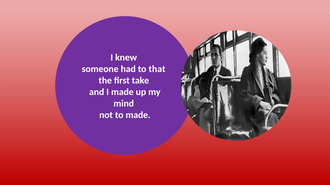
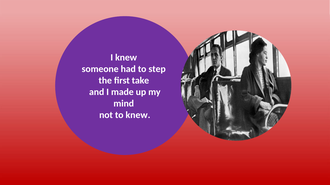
that: that -> step (157, 69)
to made: made -> knew (138, 115)
